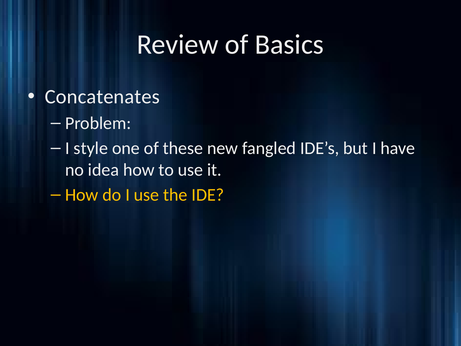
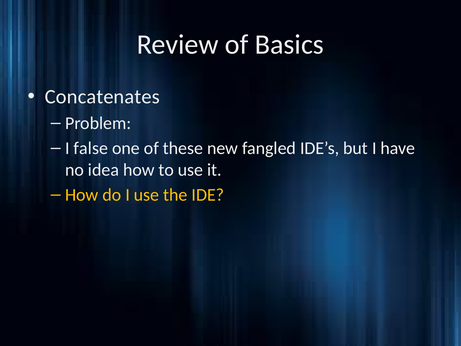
style: style -> false (91, 148)
